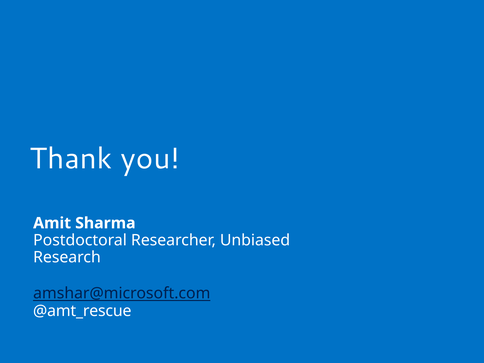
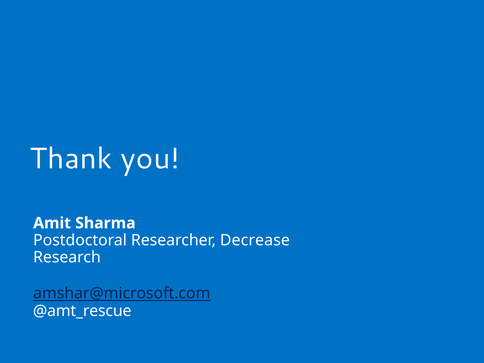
Unbiased: Unbiased -> Decrease (255, 240)
